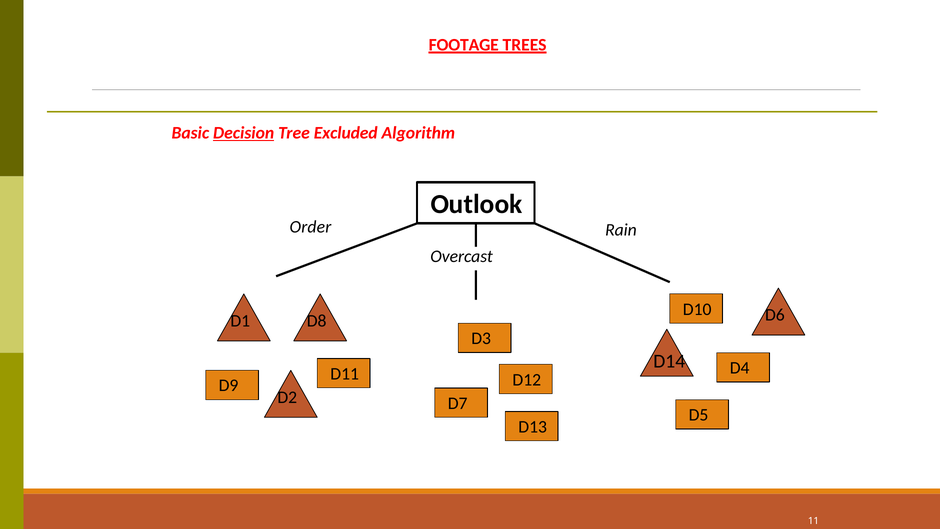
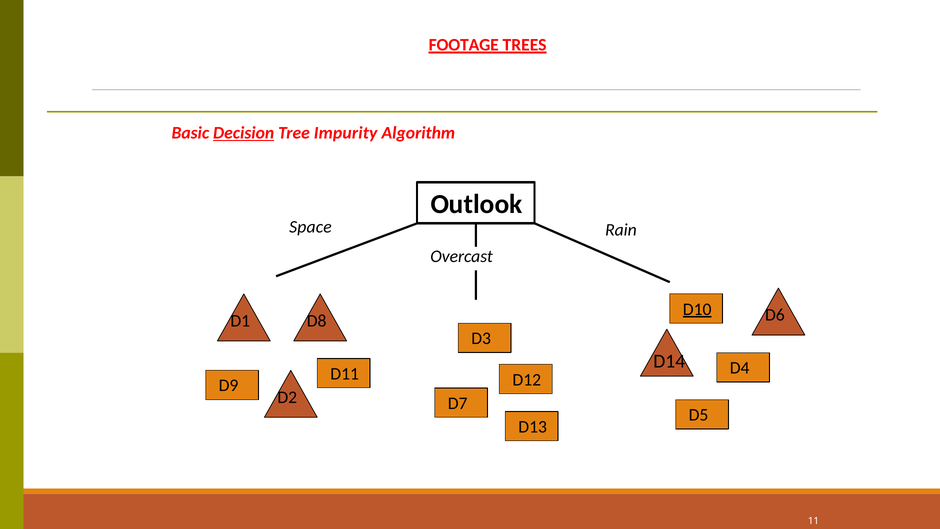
Excluded: Excluded -> Impurity (346, 133)
Order: Order -> Space (310, 227)
D10 underline: none -> present (697, 309)
